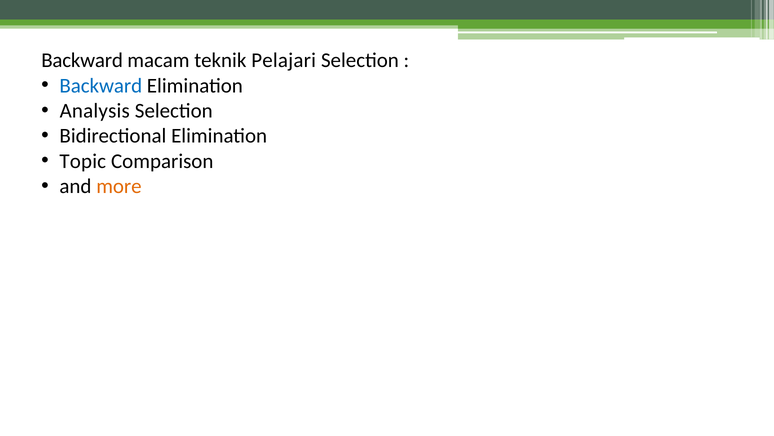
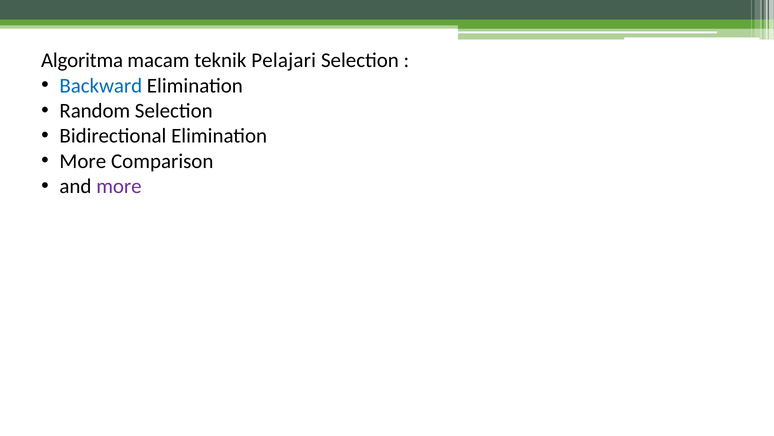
Backward: Backward -> Algoritma (82, 60)
Analysis: Analysis -> Random (95, 111)
Topic: Topic -> More (83, 161)
more colour: orange -> purple (119, 186)
